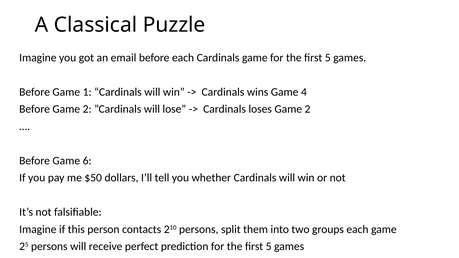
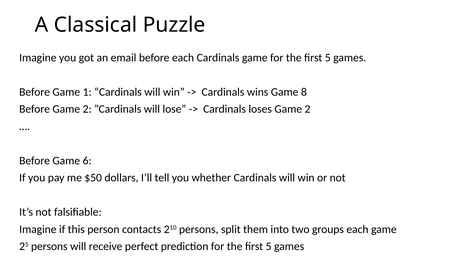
4: 4 -> 8 (304, 92)
